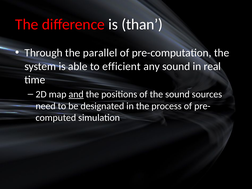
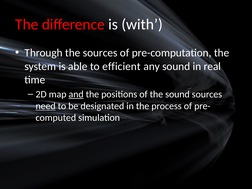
than: than -> with (142, 24)
the parallel: parallel -> sources (100, 53)
need underline: none -> present (46, 106)
